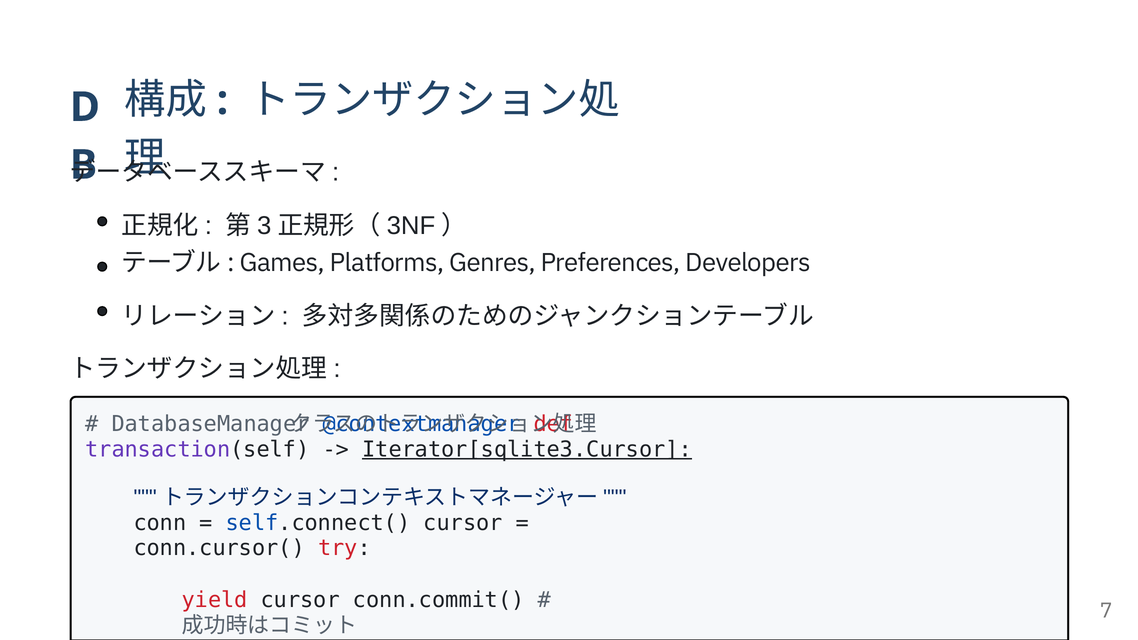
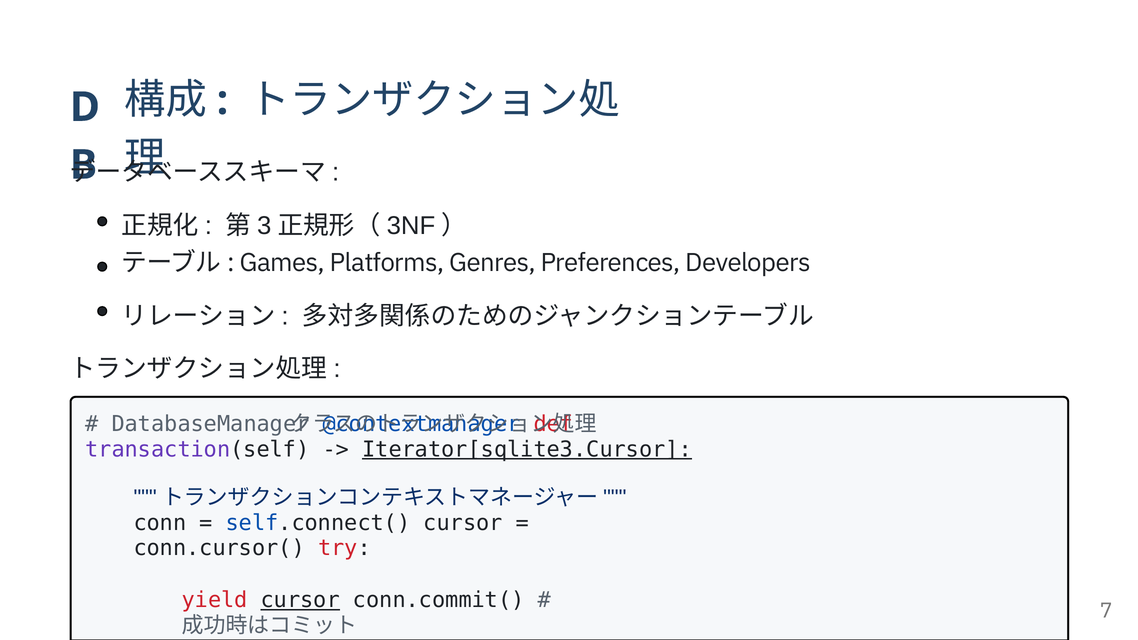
cursor underline: none -> present (300, 600)
